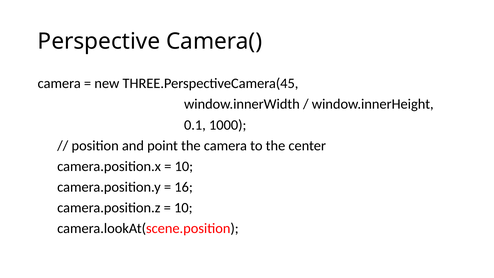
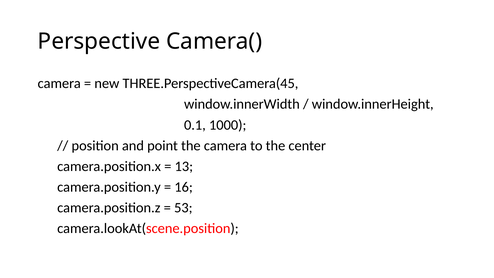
10: 10 -> 13 (184, 166)
10: 10 -> 53 (183, 208)
